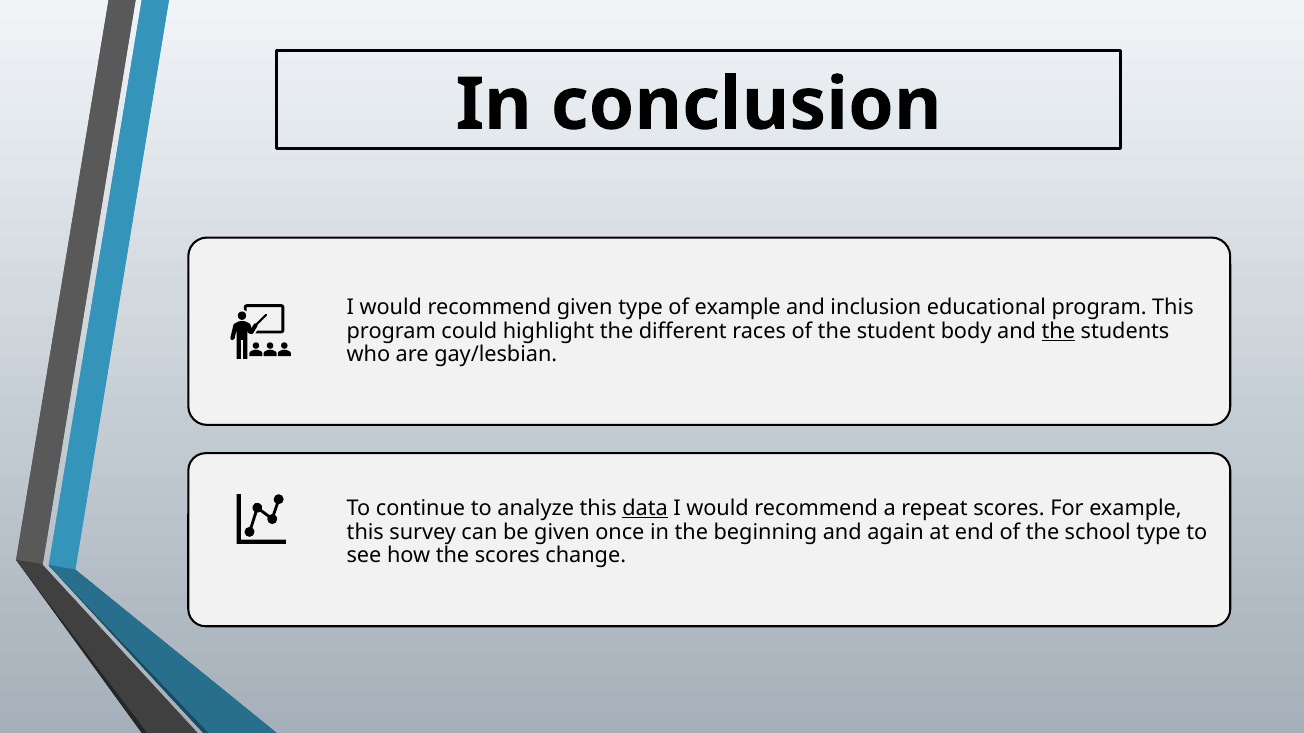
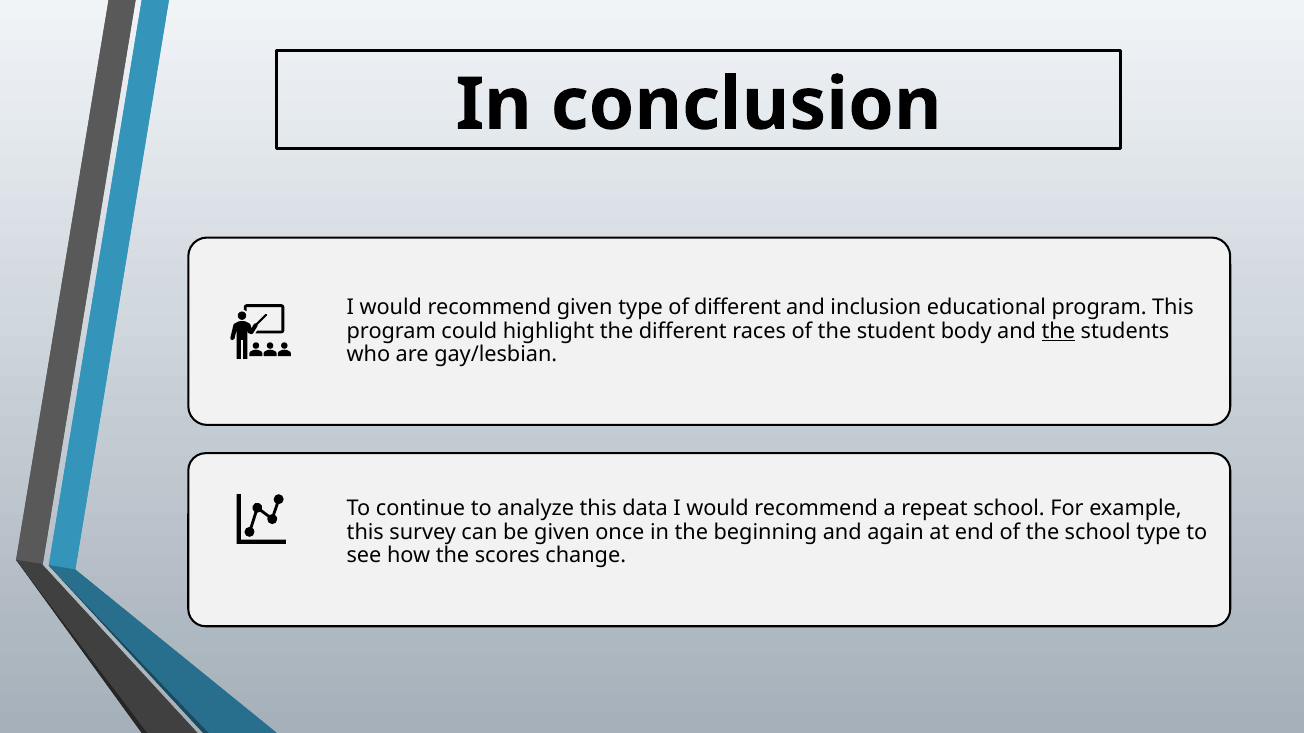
of example: example -> different (738, 308)
data underline: present -> none (645, 509)
repeat scores: scores -> school (1009, 509)
